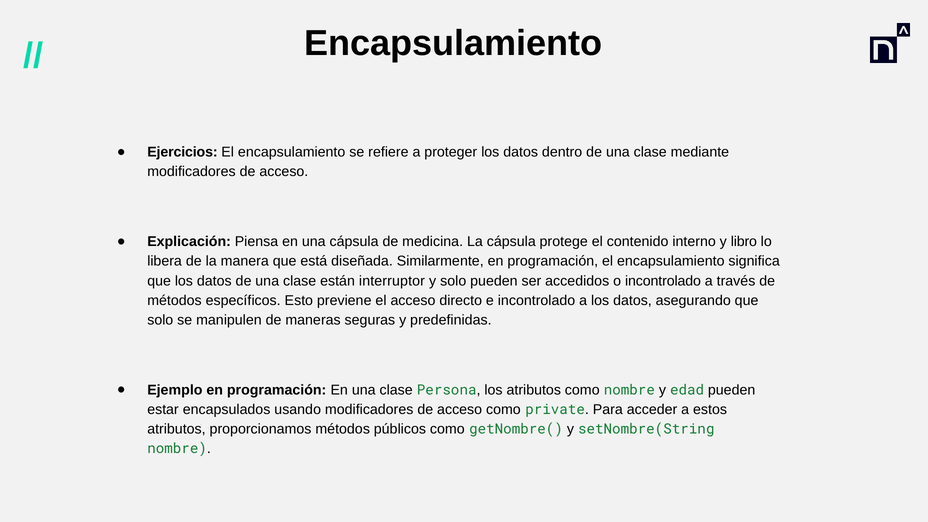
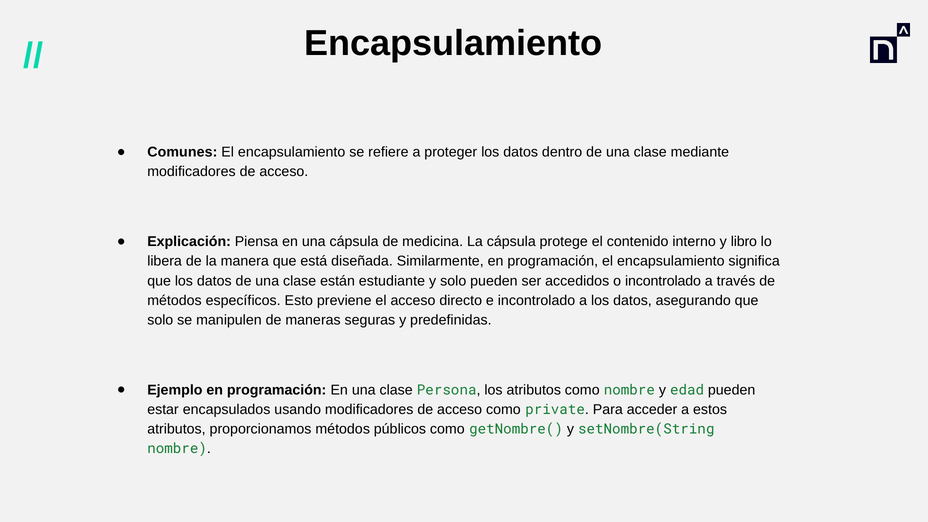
Ejercicios: Ejercicios -> Comunes (182, 152)
interruptor: interruptor -> estudiante (392, 281)
